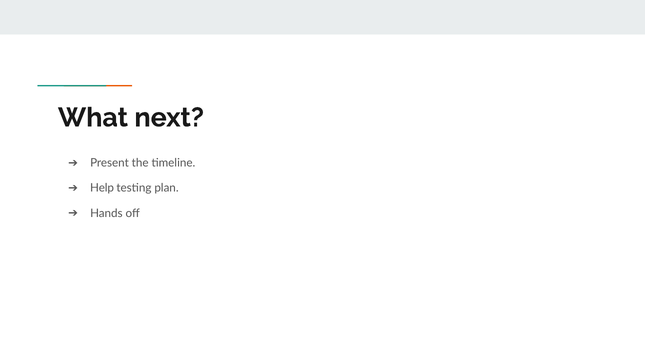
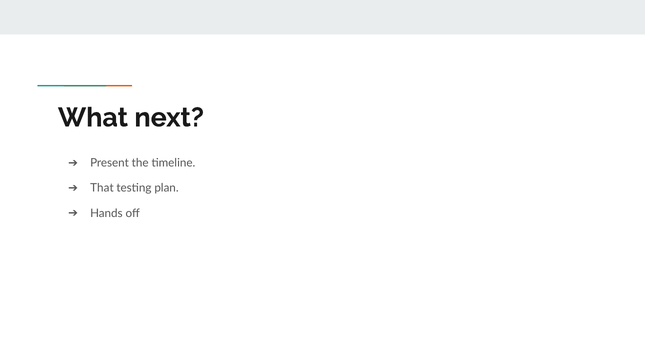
Help: Help -> That (102, 188)
